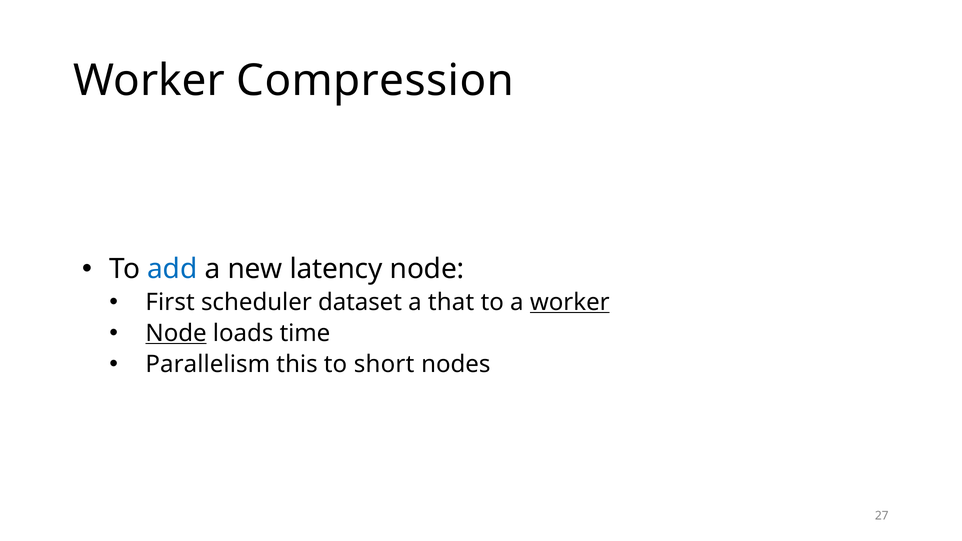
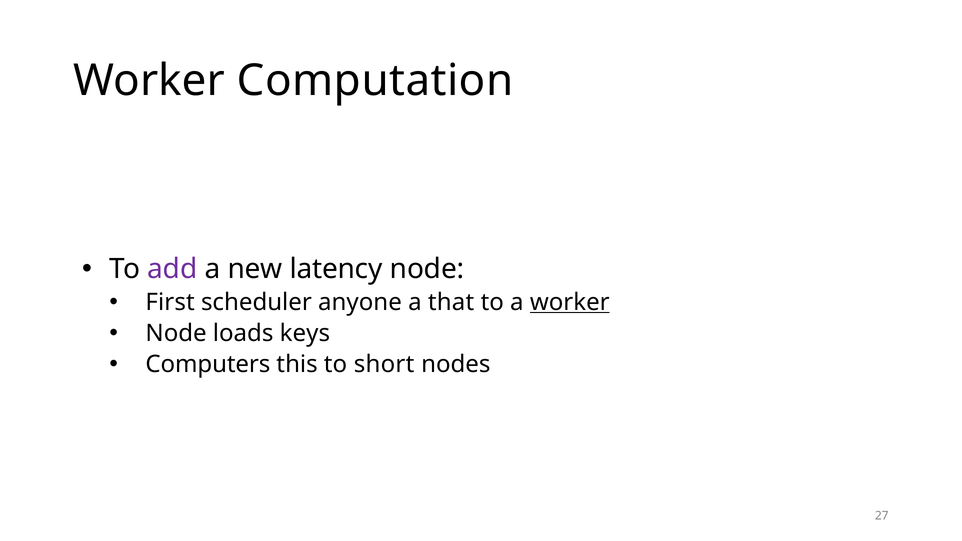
Compression: Compression -> Computation (375, 81)
add colour: blue -> purple (172, 269)
dataset: dataset -> anyone (360, 302)
Node underline: present -> none (176, 333)
time: time -> keys (305, 333)
Parallelism: Parallelism -> Computers (208, 364)
